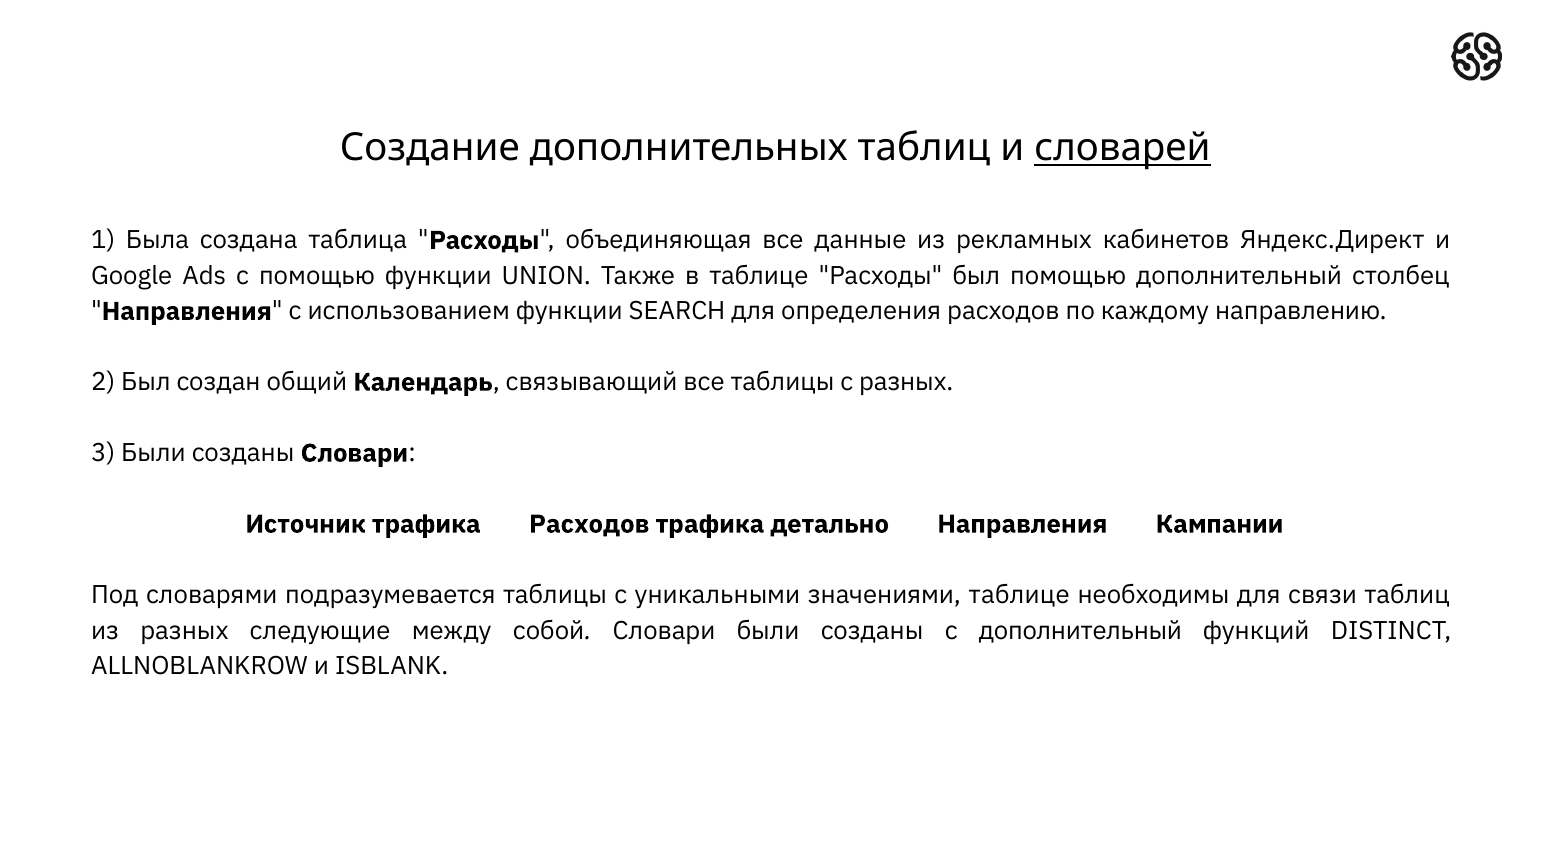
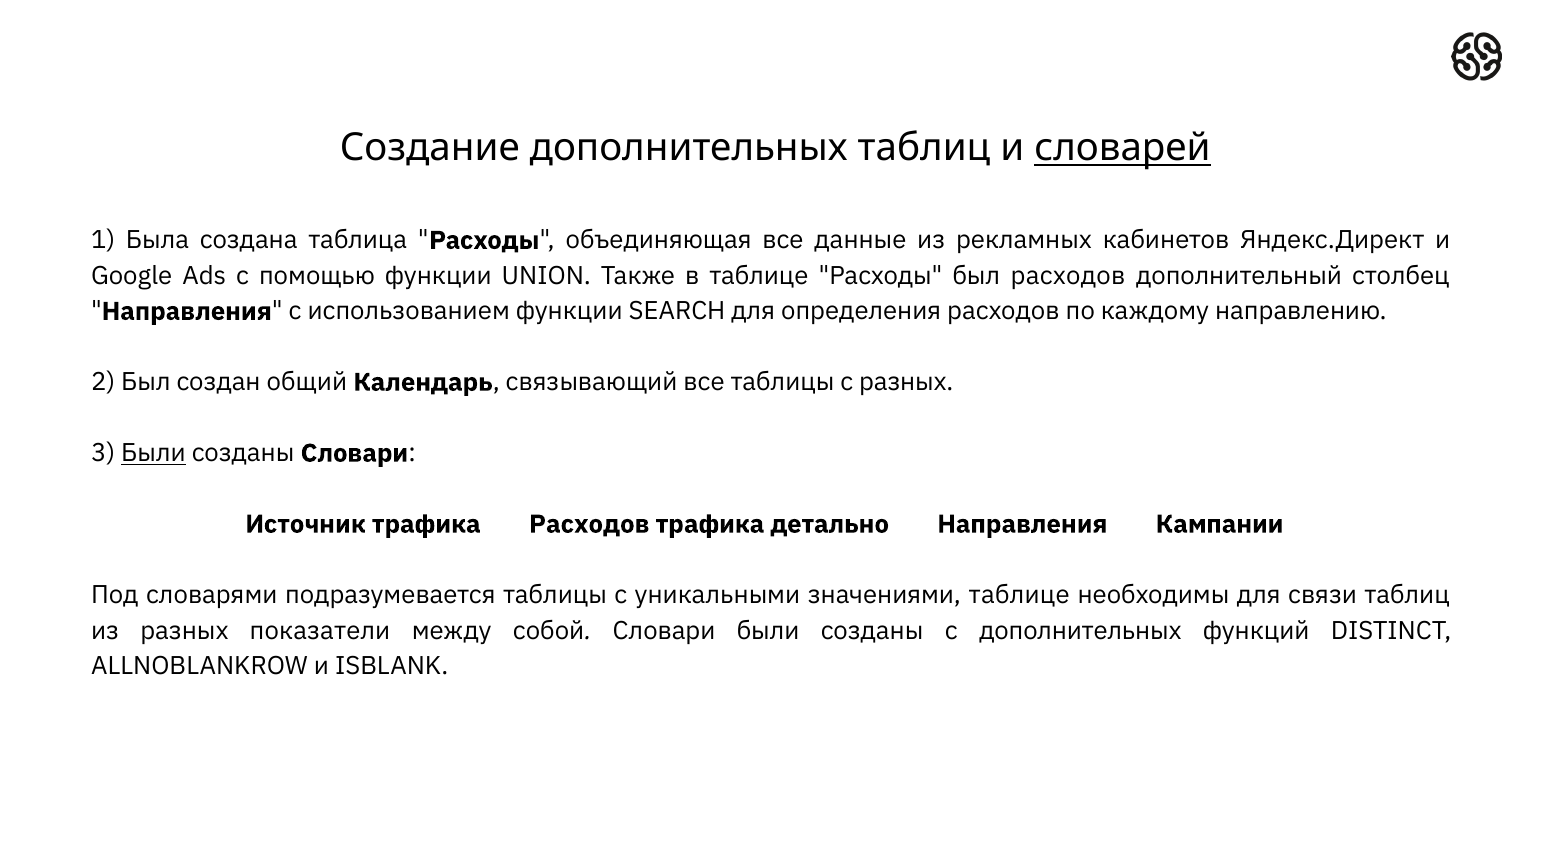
был помощью: помощью -> расходов (1068, 276)
Были underline: none -> present (153, 453)
следующие: следующие -> показатели (320, 631)
c дополнительный: дополнительный -> дополнительных (1080, 631)
